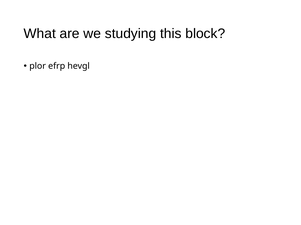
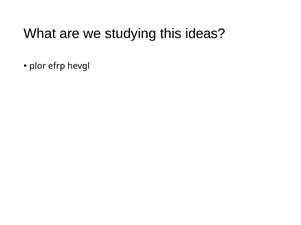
block: block -> ideas (205, 34)
